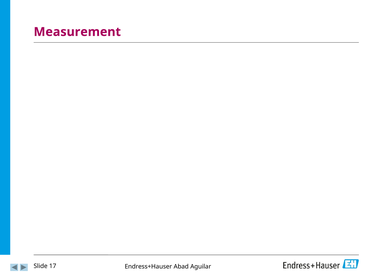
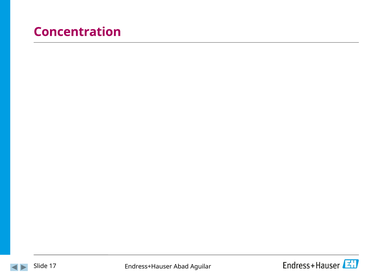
Measurement: Measurement -> Concentration (77, 32)
